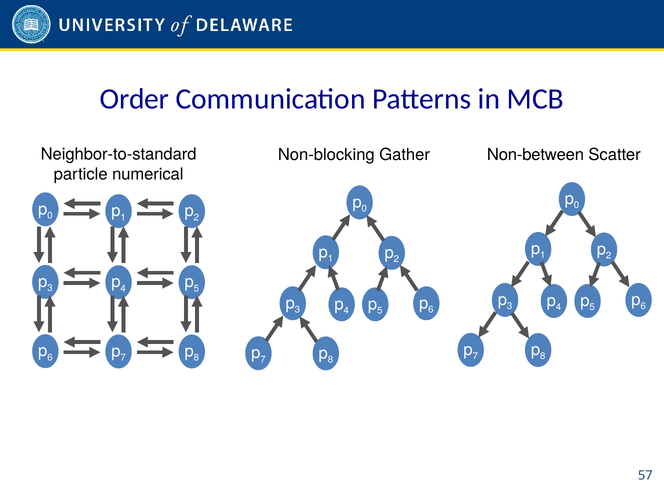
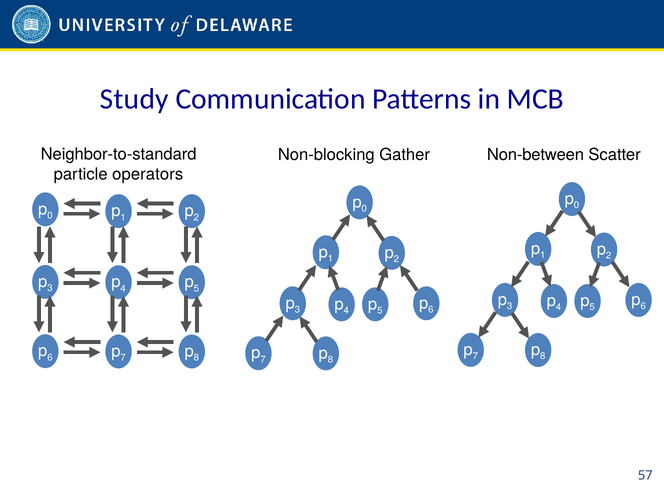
Order: Order -> Study (134, 99)
numerical: numerical -> operators (148, 174)
